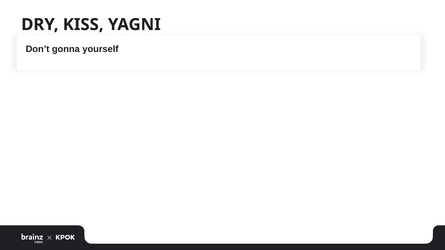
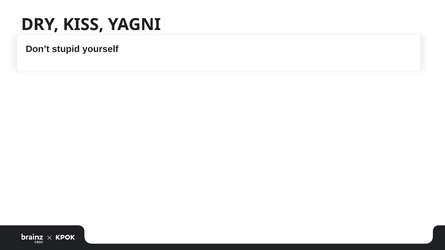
gonna: gonna -> stupid (66, 49)
